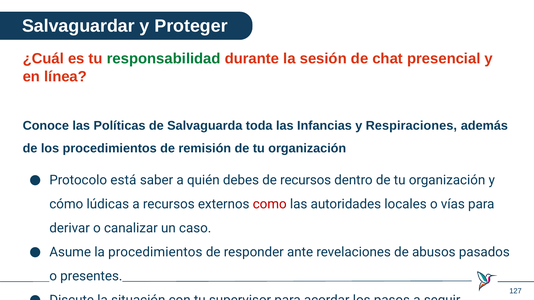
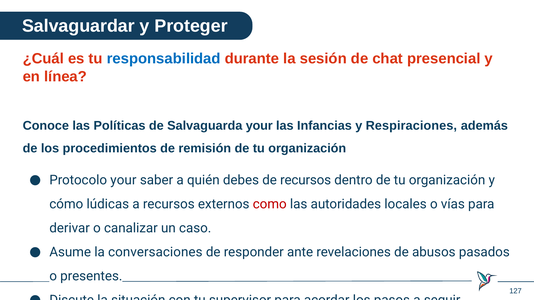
responsabilidad colour: green -> blue (164, 59)
Salvaguarda toda: toda -> your (259, 126)
Protocolo está: está -> your (123, 180)
la procedimientos: procedimientos -> conversaciones (155, 252)
